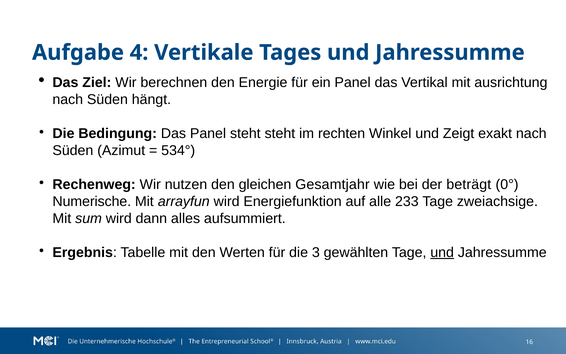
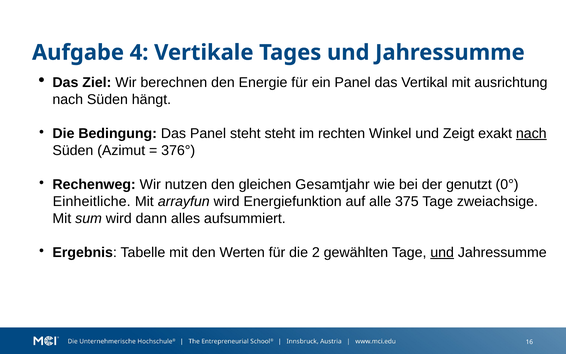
nach underline: none -> present (531, 133)
534°: 534° -> 376° (178, 150)
beträgt: beträgt -> genutzt (469, 184)
Numerische: Numerische -> Einheitliche (92, 201)
233: 233 -> 375 (407, 201)
3: 3 -> 2 (316, 252)
